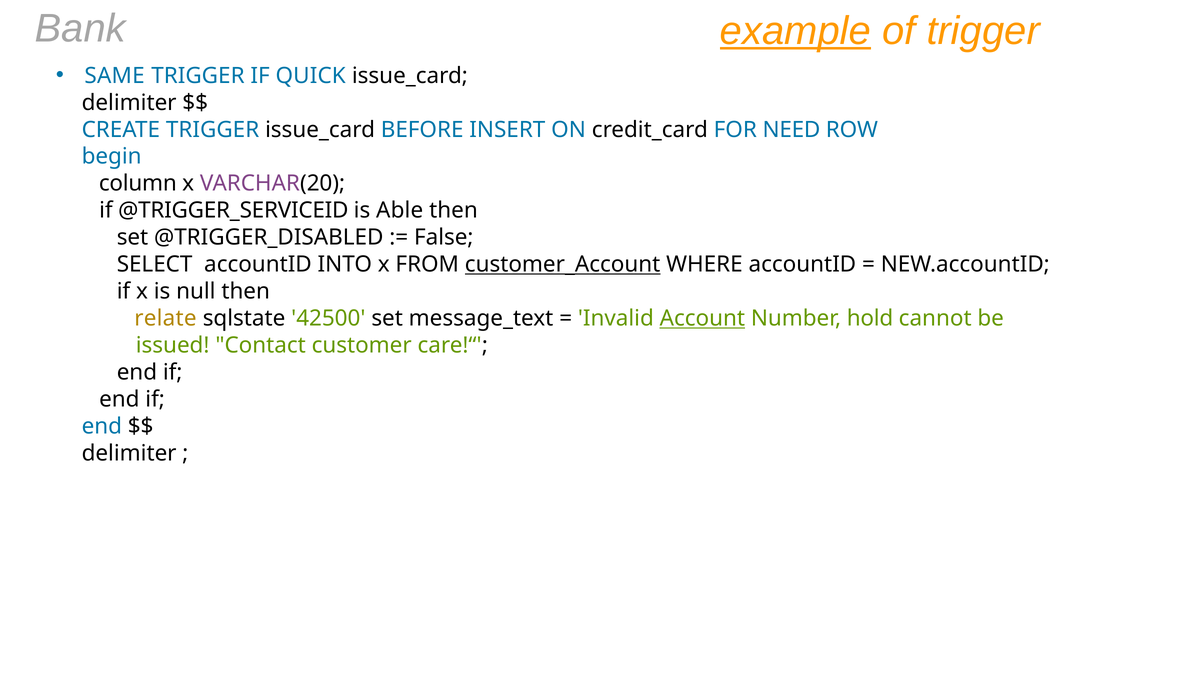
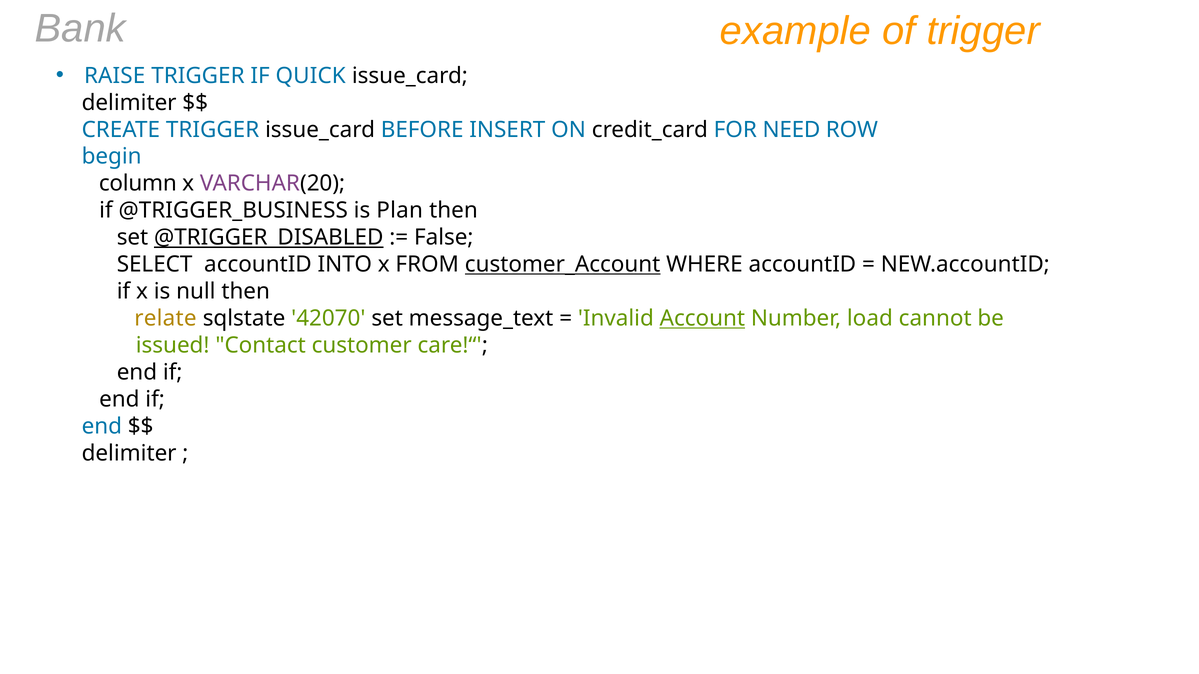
example underline: present -> none (795, 31)
SAME: SAME -> RAISE (115, 76)
@TRIGGER_SERVICEID: @TRIGGER_SERVICEID -> @TRIGGER_BUSINESS (233, 211)
Able: Able -> Plan (400, 211)
@TRIGGER_DISABLED underline: none -> present (269, 238)
42500: 42500 -> 42070 (328, 319)
hold: hold -> load (870, 319)
